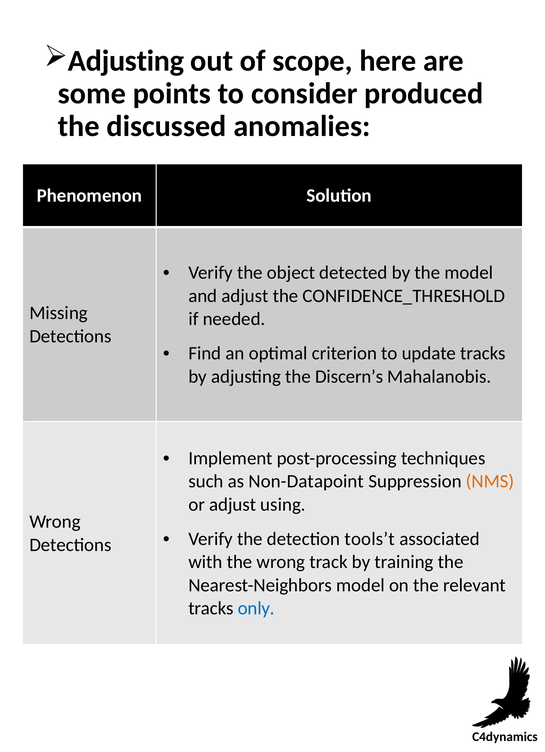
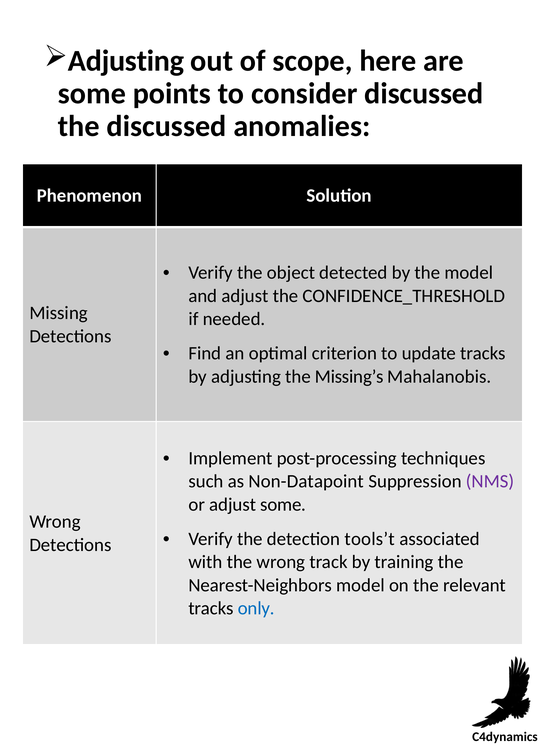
consider produced: produced -> discussed (424, 94)
Discern’s: Discern’s -> Missing’s (349, 376)
NMS colour: orange -> purple (490, 481)
adjust using: using -> some (283, 504)
